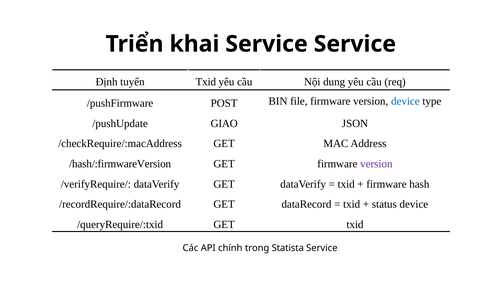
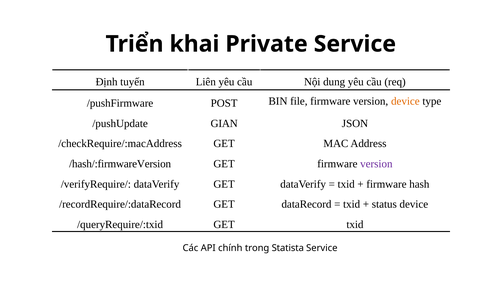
khai Service: Service -> Private (267, 44)
tuyến Txid: Txid -> Liên (206, 82)
device colour: blue -> orange (405, 101)
GIAO: GIAO -> GIAN (224, 123)
